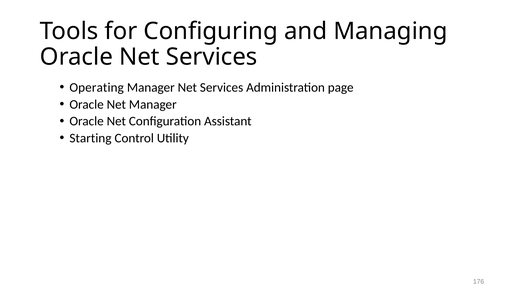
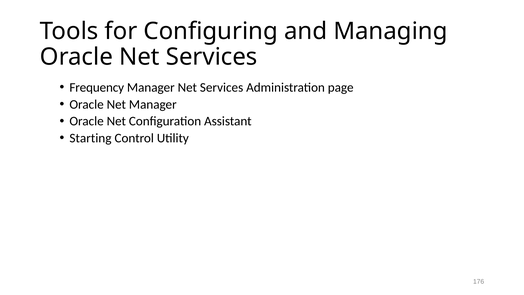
Operating: Operating -> Frequency (97, 87)
